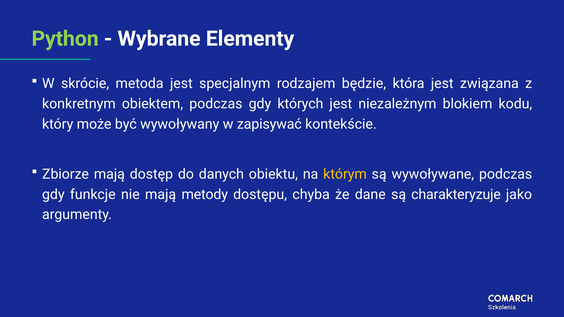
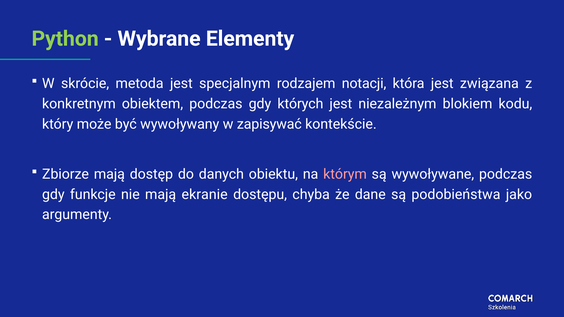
będzie: będzie -> notacji (364, 84)
którym colour: yellow -> pink (345, 174)
metody: metody -> ekranie (205, 195)
charakteryzuje: charakteryzuje -> podobieństwa (456, 195)
